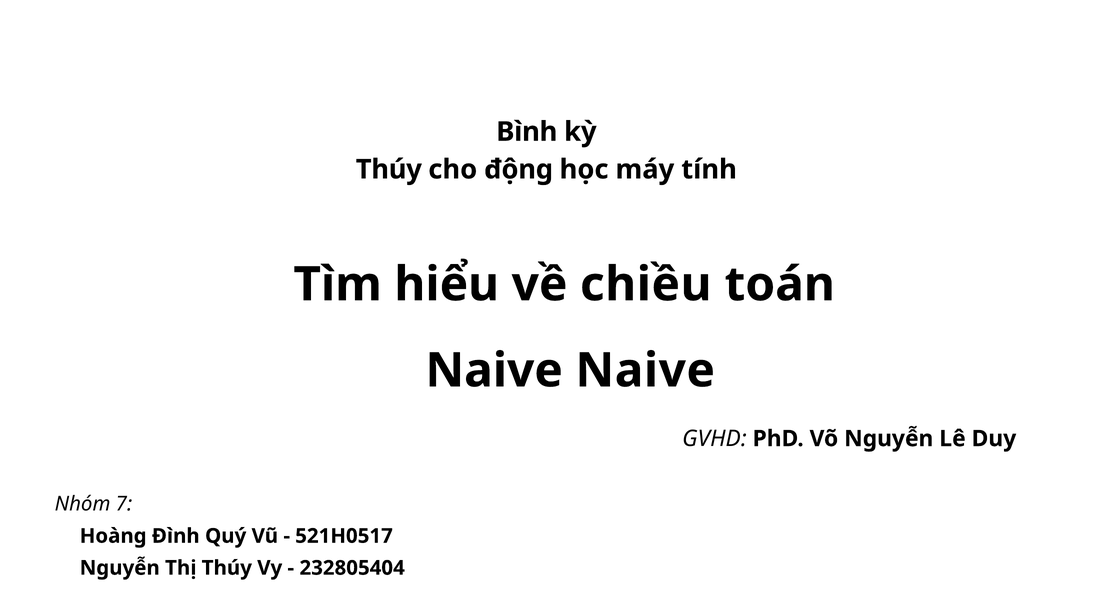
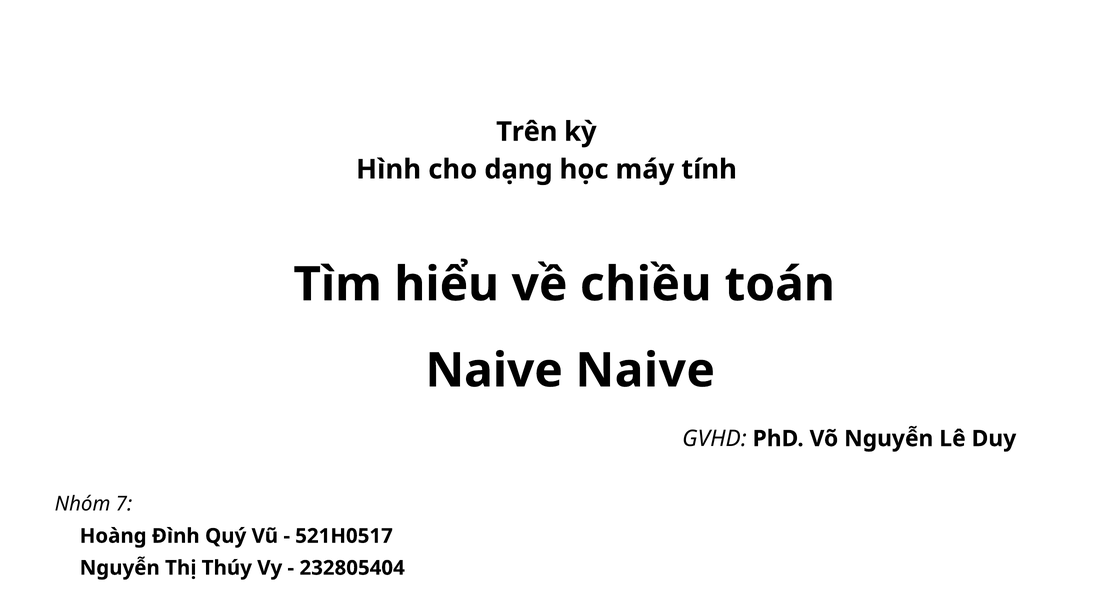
Bình: Bình -> Trên (527, 132)
Thúy: Thúy -> Hình (389, 169)
động: động -> dạng (518, 169)
